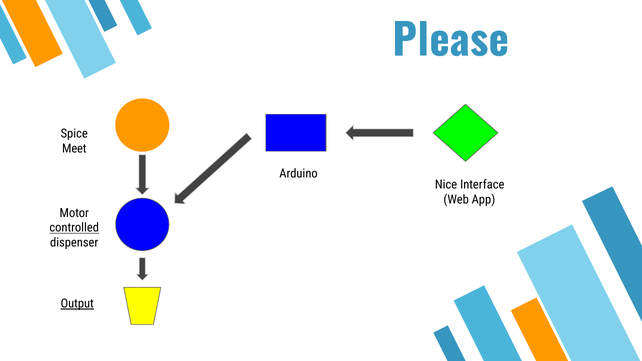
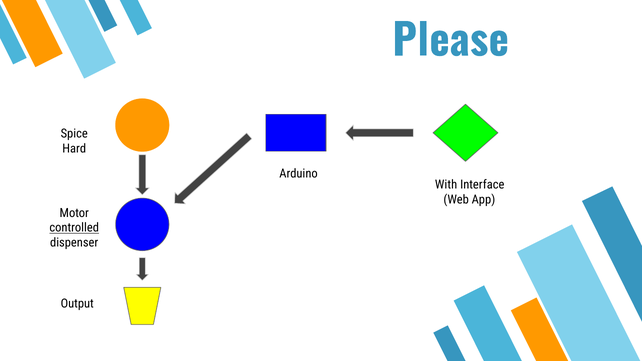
Meet: Meet -> Hard (74, 149)
Nice: Nice -> With (446, 185)
Output underline: present -> none (77, 304)
